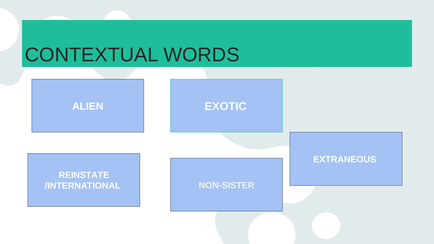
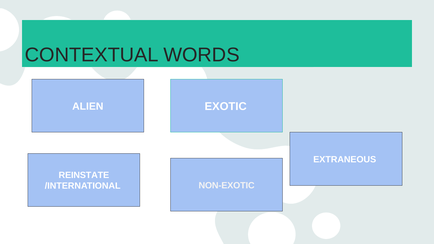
NON-SISTER: NON-SISTER -> NON-EXOTIC (227, 185)
